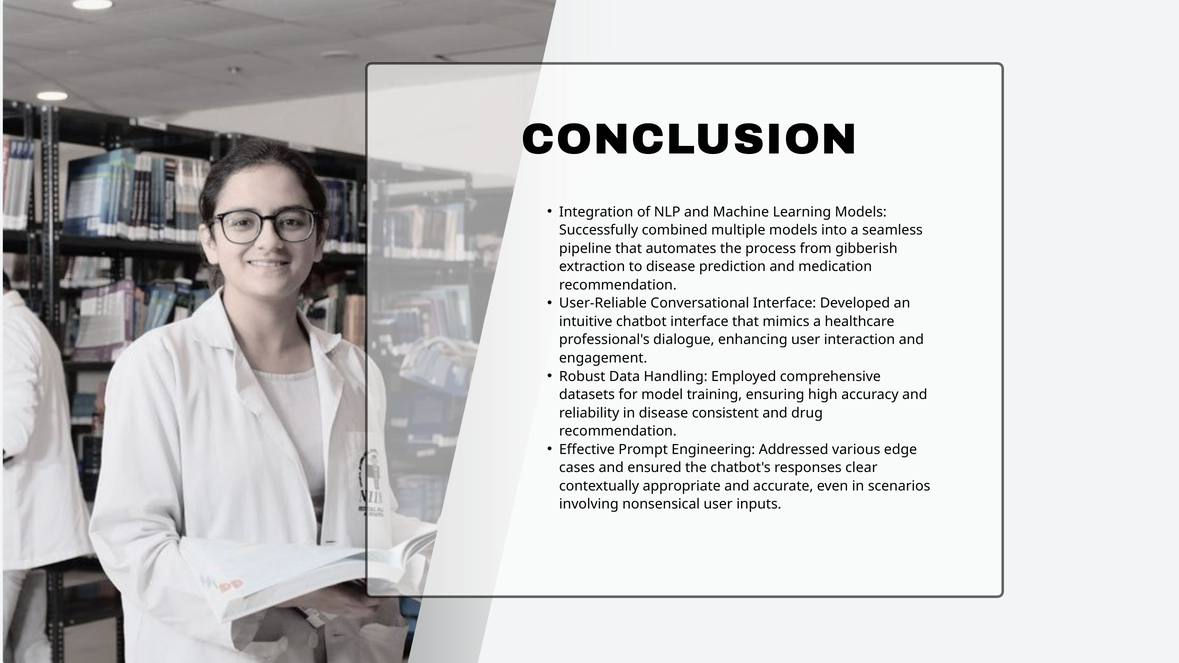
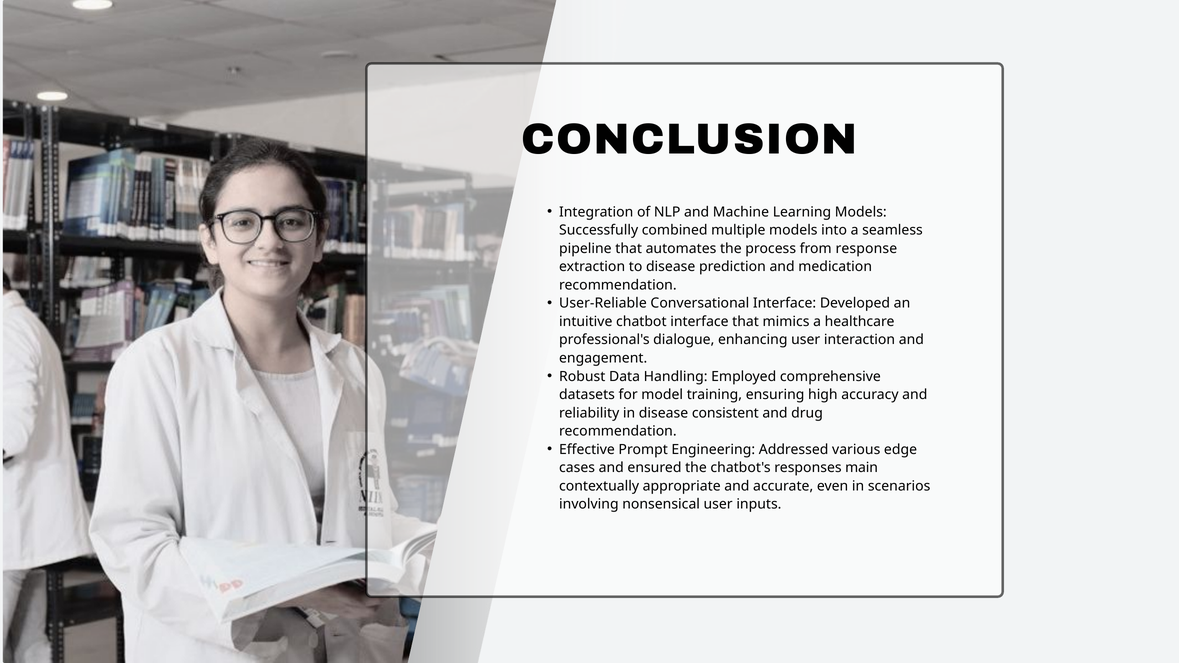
gibberish: gibberish -> response (866, 249)
clear: clear -> main (862, 468)
